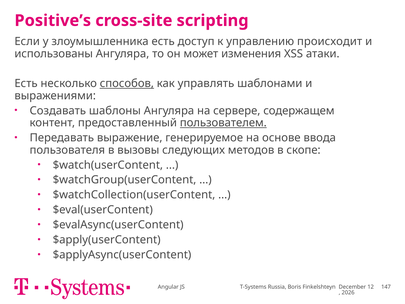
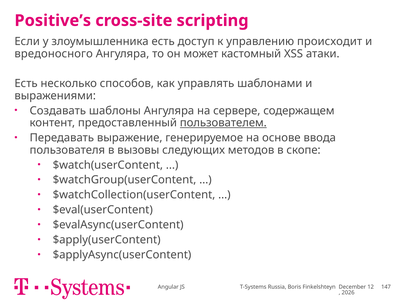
использованы: использованы -> вредоносного (54, 54)
изменения: изменения -> кастомный (251, 54)
способов underline: present -> none (127, 84)
